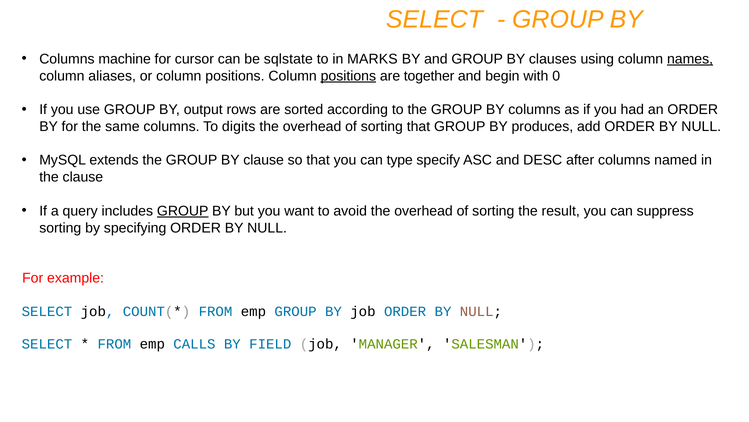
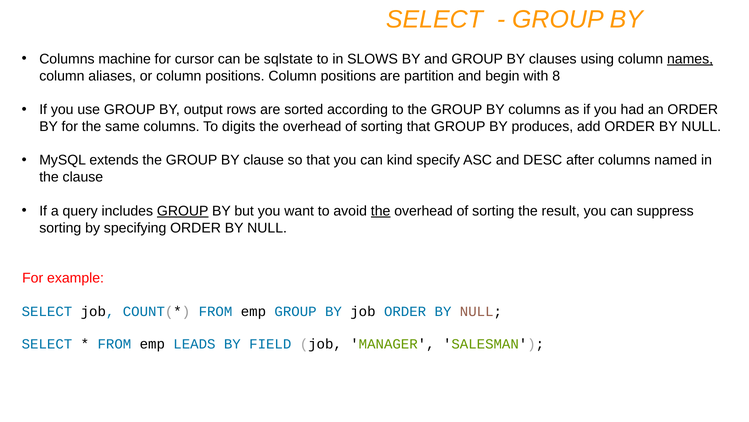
MARKS: MARKS -> SLOWS (373, 59)
positions underline: present -> none (348, 76)
together: together -> partition (429, 76)
0: 0 -> 8 (556, 76)
type: type -> kind (400, 160)
the underline: none -> present (381, 211)
CALLS: CALLS -> LEADS (194, 343)
